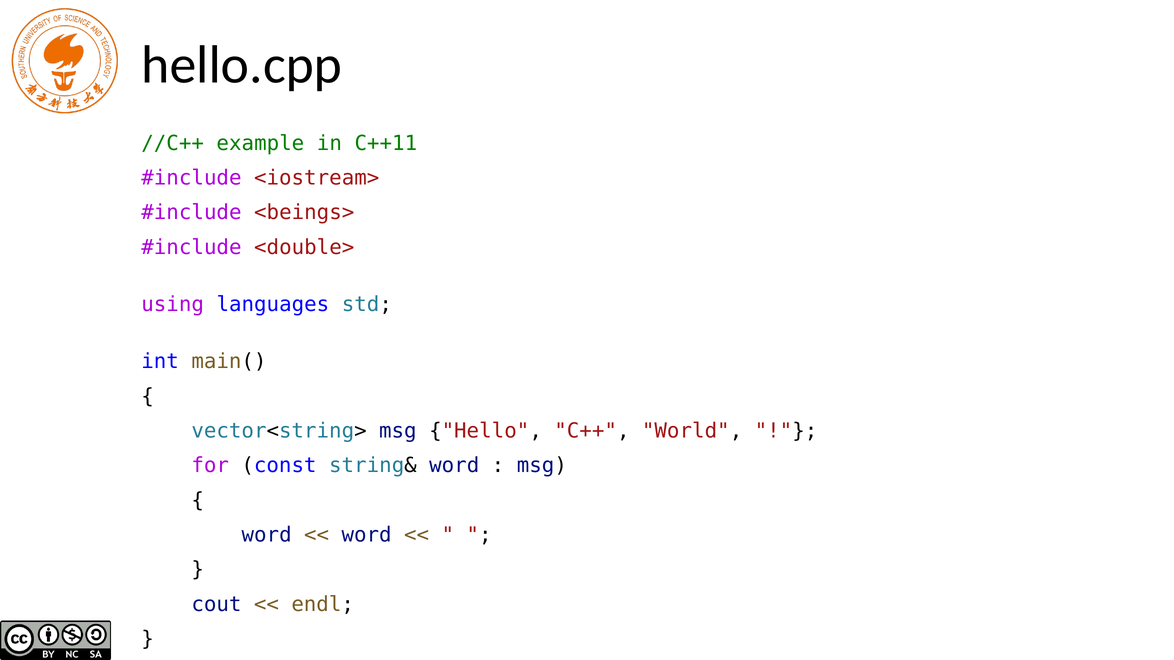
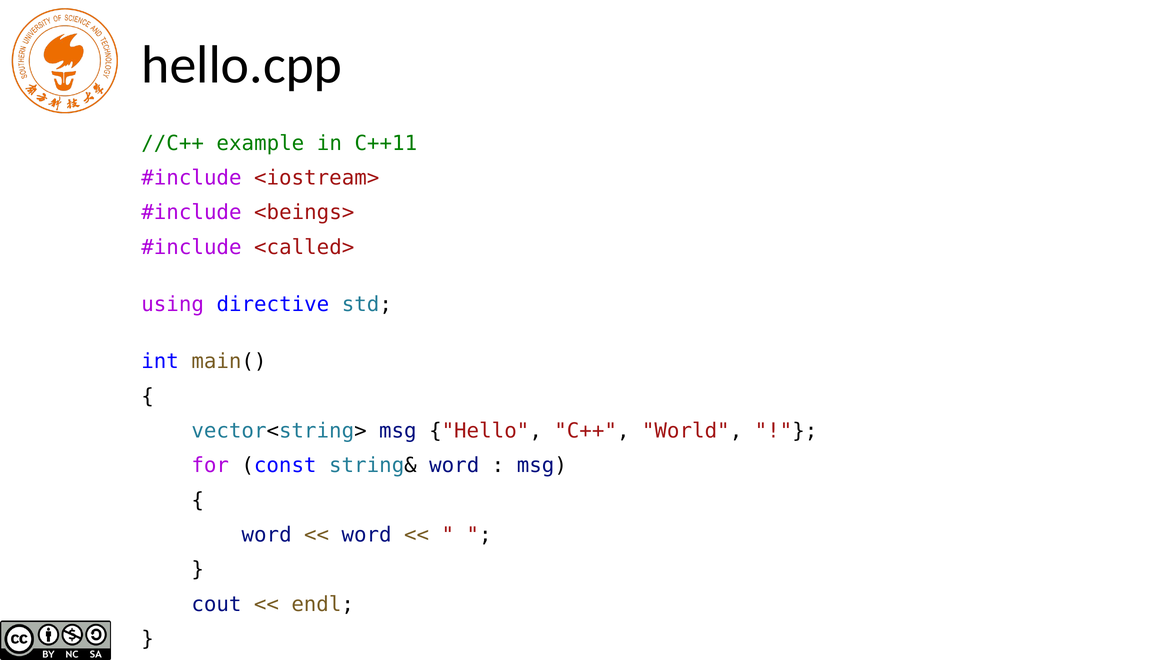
<double>: <double> -> <called> (304, 247)
languages: languages -> directive (273, 305)
